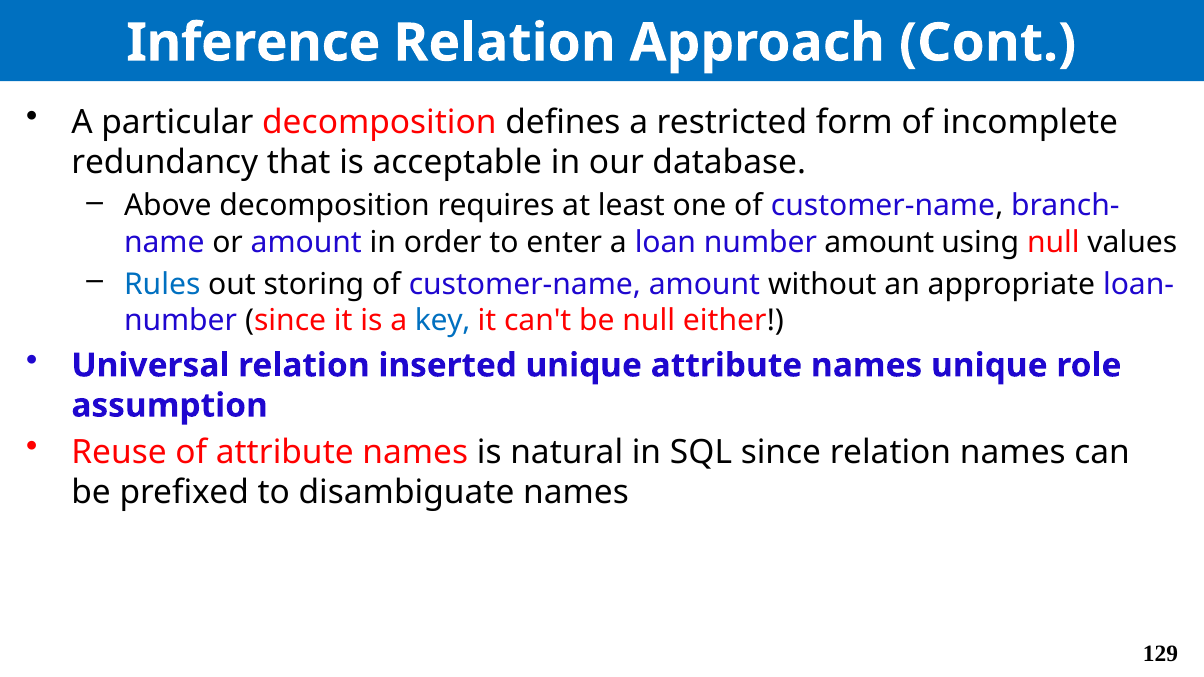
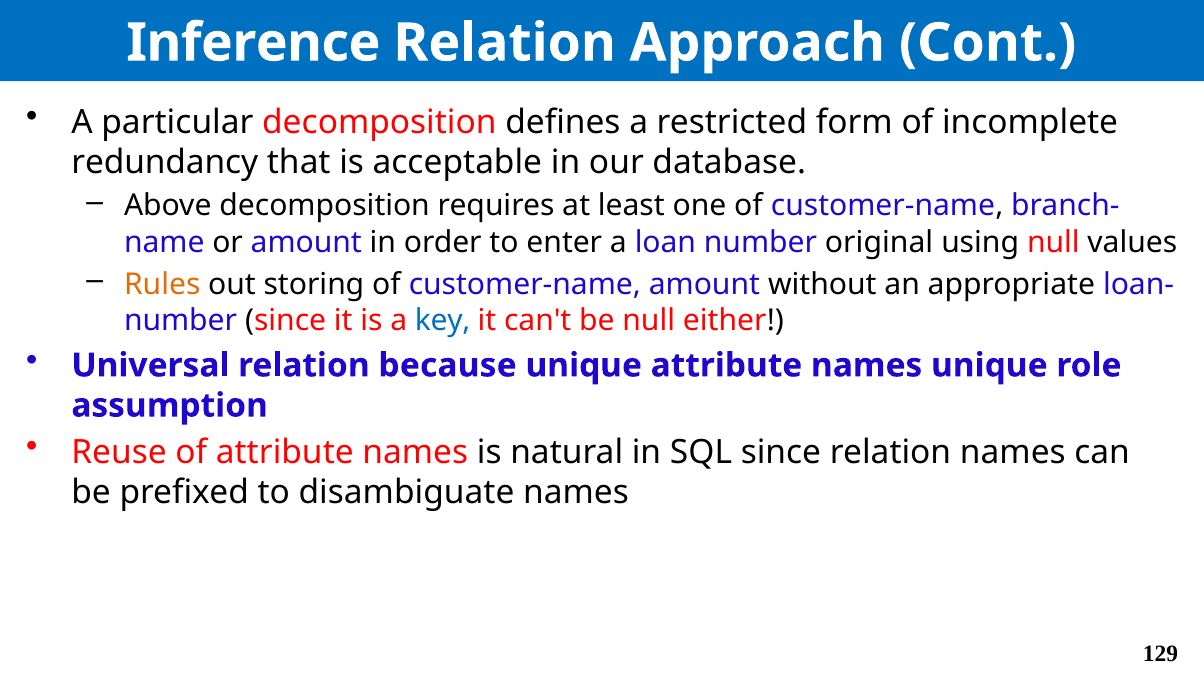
number amount: amount -> original (879, 242)
Rules colour: blue -> orange (162, 284)
inserted: inserted -> because (448, 366)
